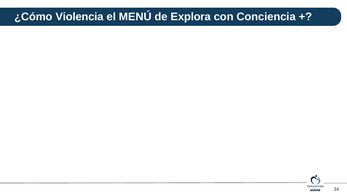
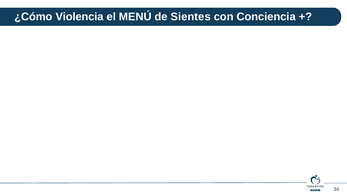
Explora: Explora -> Sientes (191, 17)
